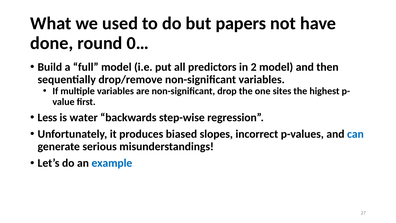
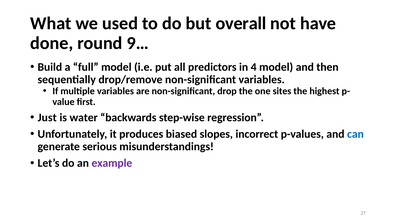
papers: papers -> overall (241, 23)
0…: 0… -> 9… (138, 43)
2: 2 -> 4 (254, 67)
Less: Less -> Just (47, 117)
example colour: blue -> purple (112, 163)
